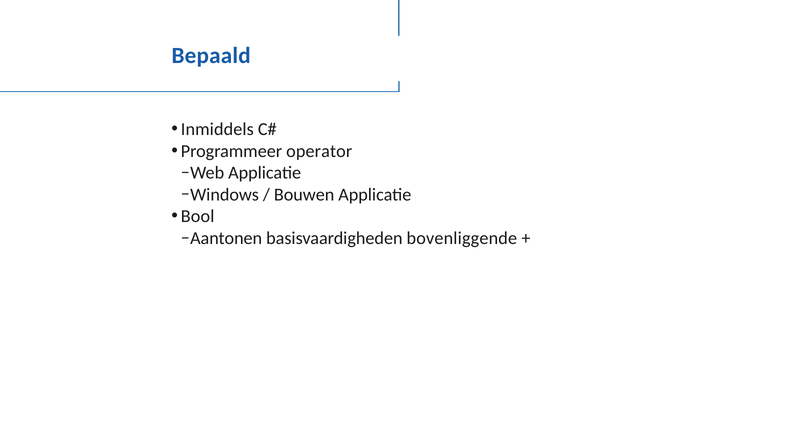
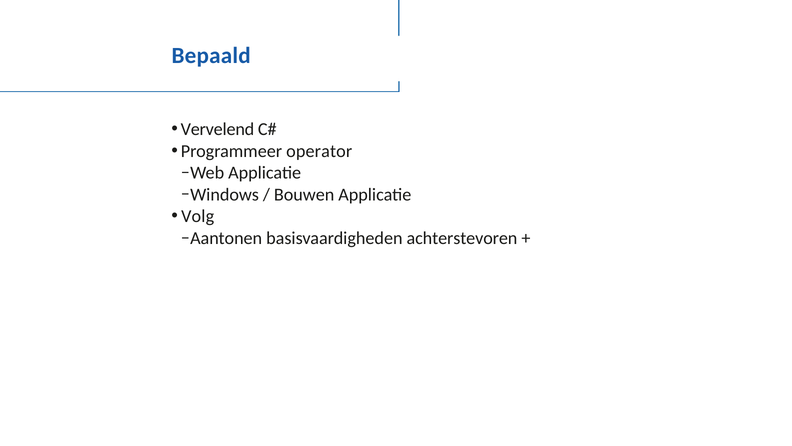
Inmiddels: Inmiddels -> Vervelend (217, 129)
Bool: Bool -> Volg (198, 216)
bovenliggende: bovenliggende -> achterstevoren (462, 238)
